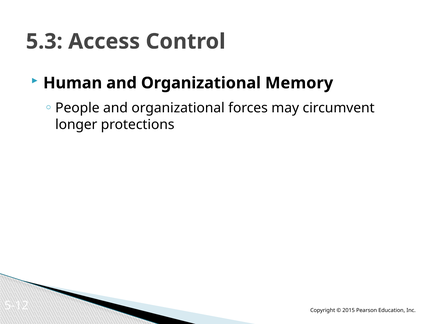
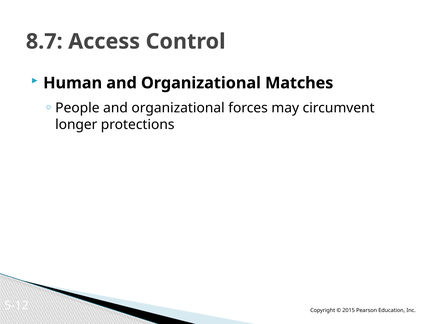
5.3: 5.3 -> 8.7 (44, 41)
Memory: Memory -> Matches (299, 83)
